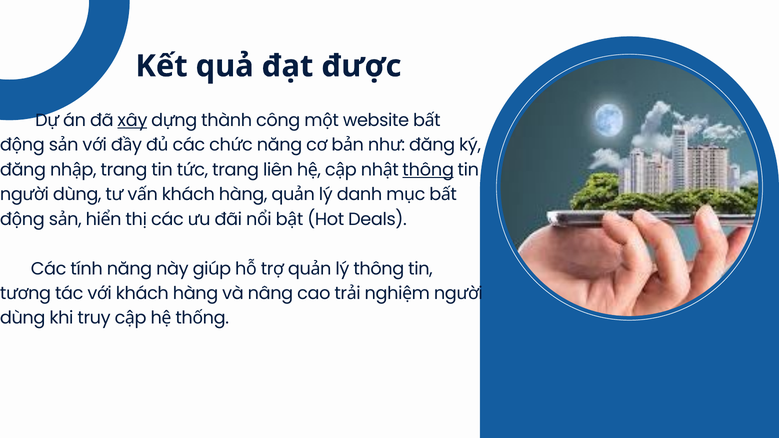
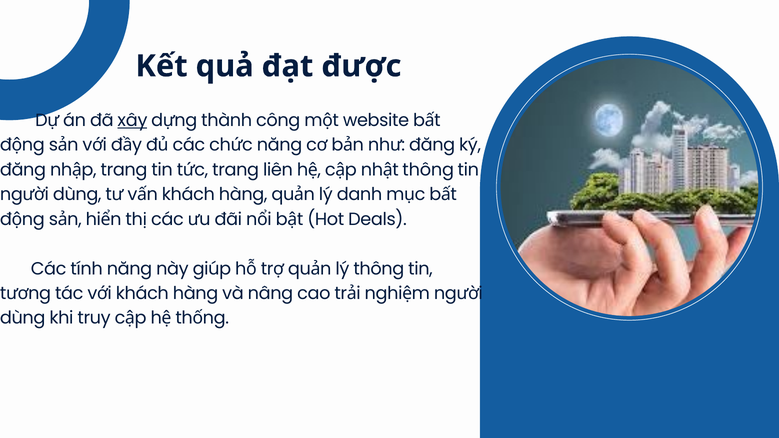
thông underline: present -> none (428, 170)
